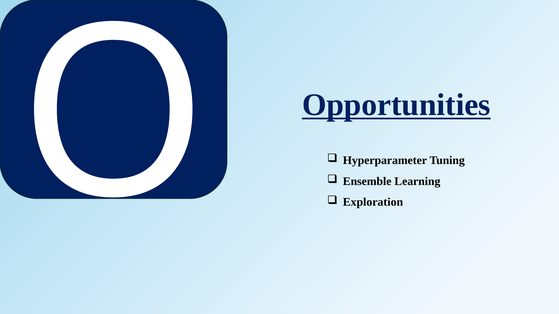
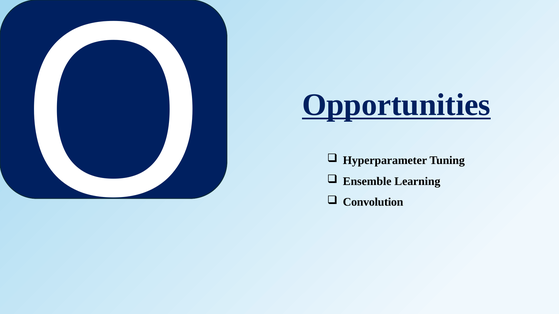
Exploration: Exploration -> Convolution (373, 202)
